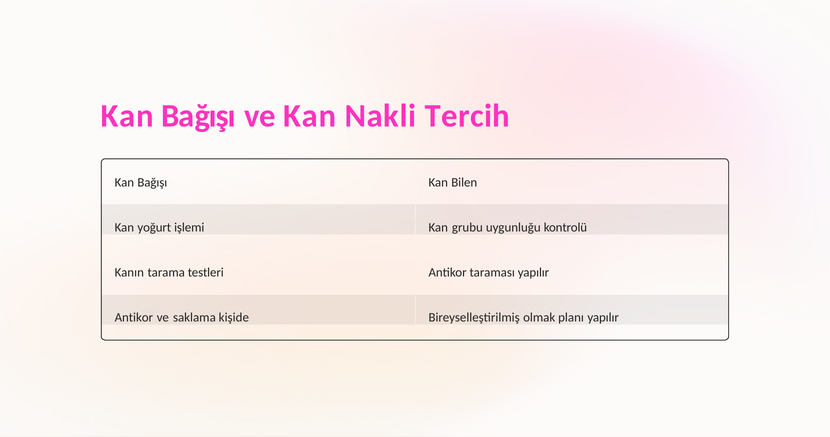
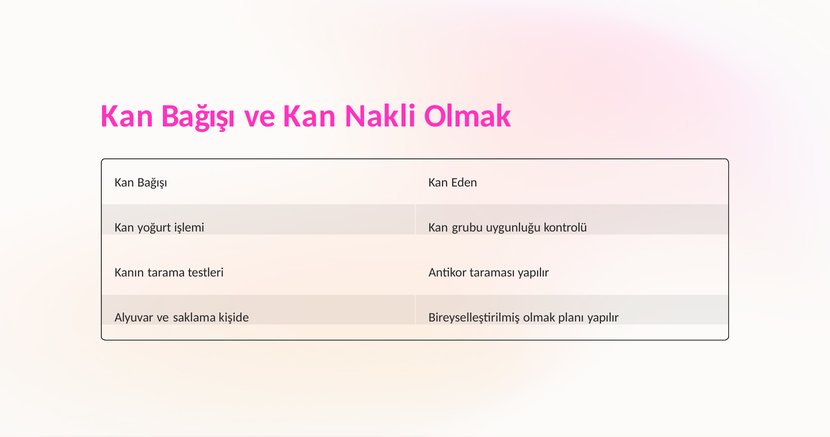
Nakli Tercih: Tercih -> Olmak (468, 116)
Bilen: Bilen -> Eden (464, 183)
Antikor: Antikor -> Alyuvar (134, 317)
